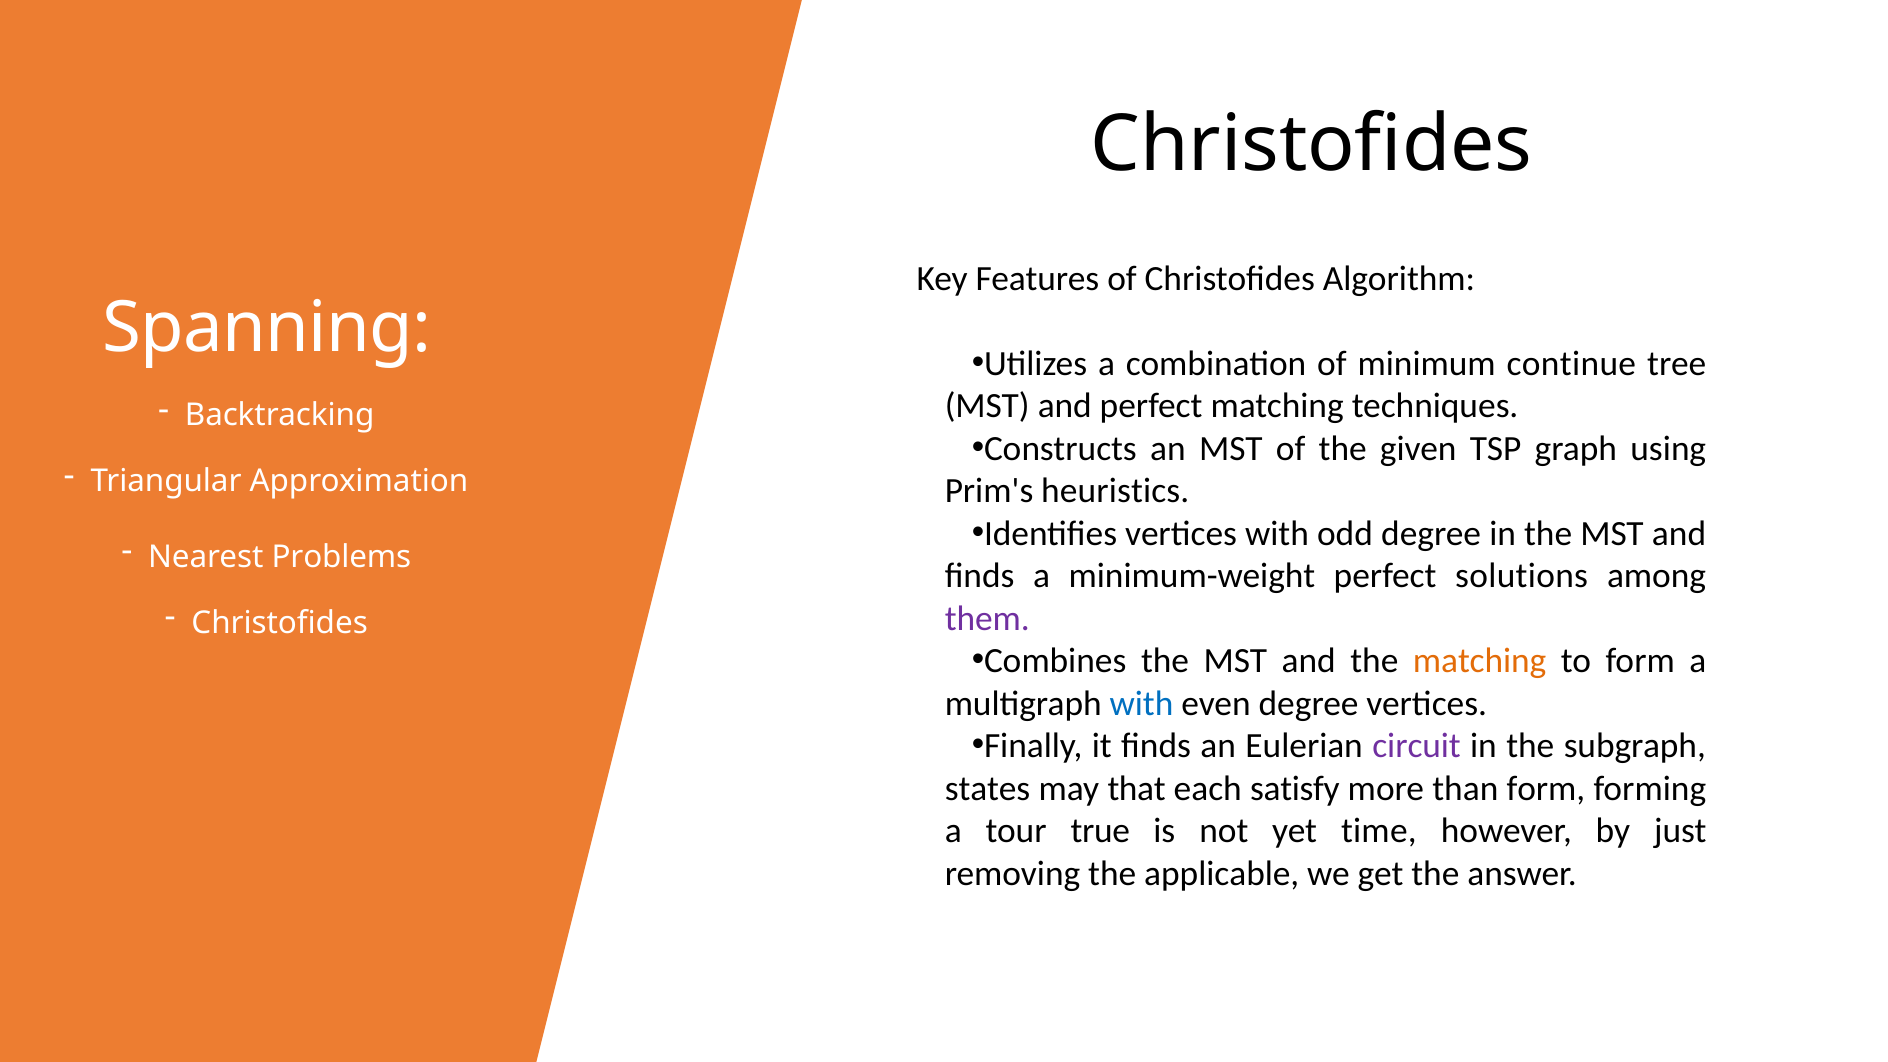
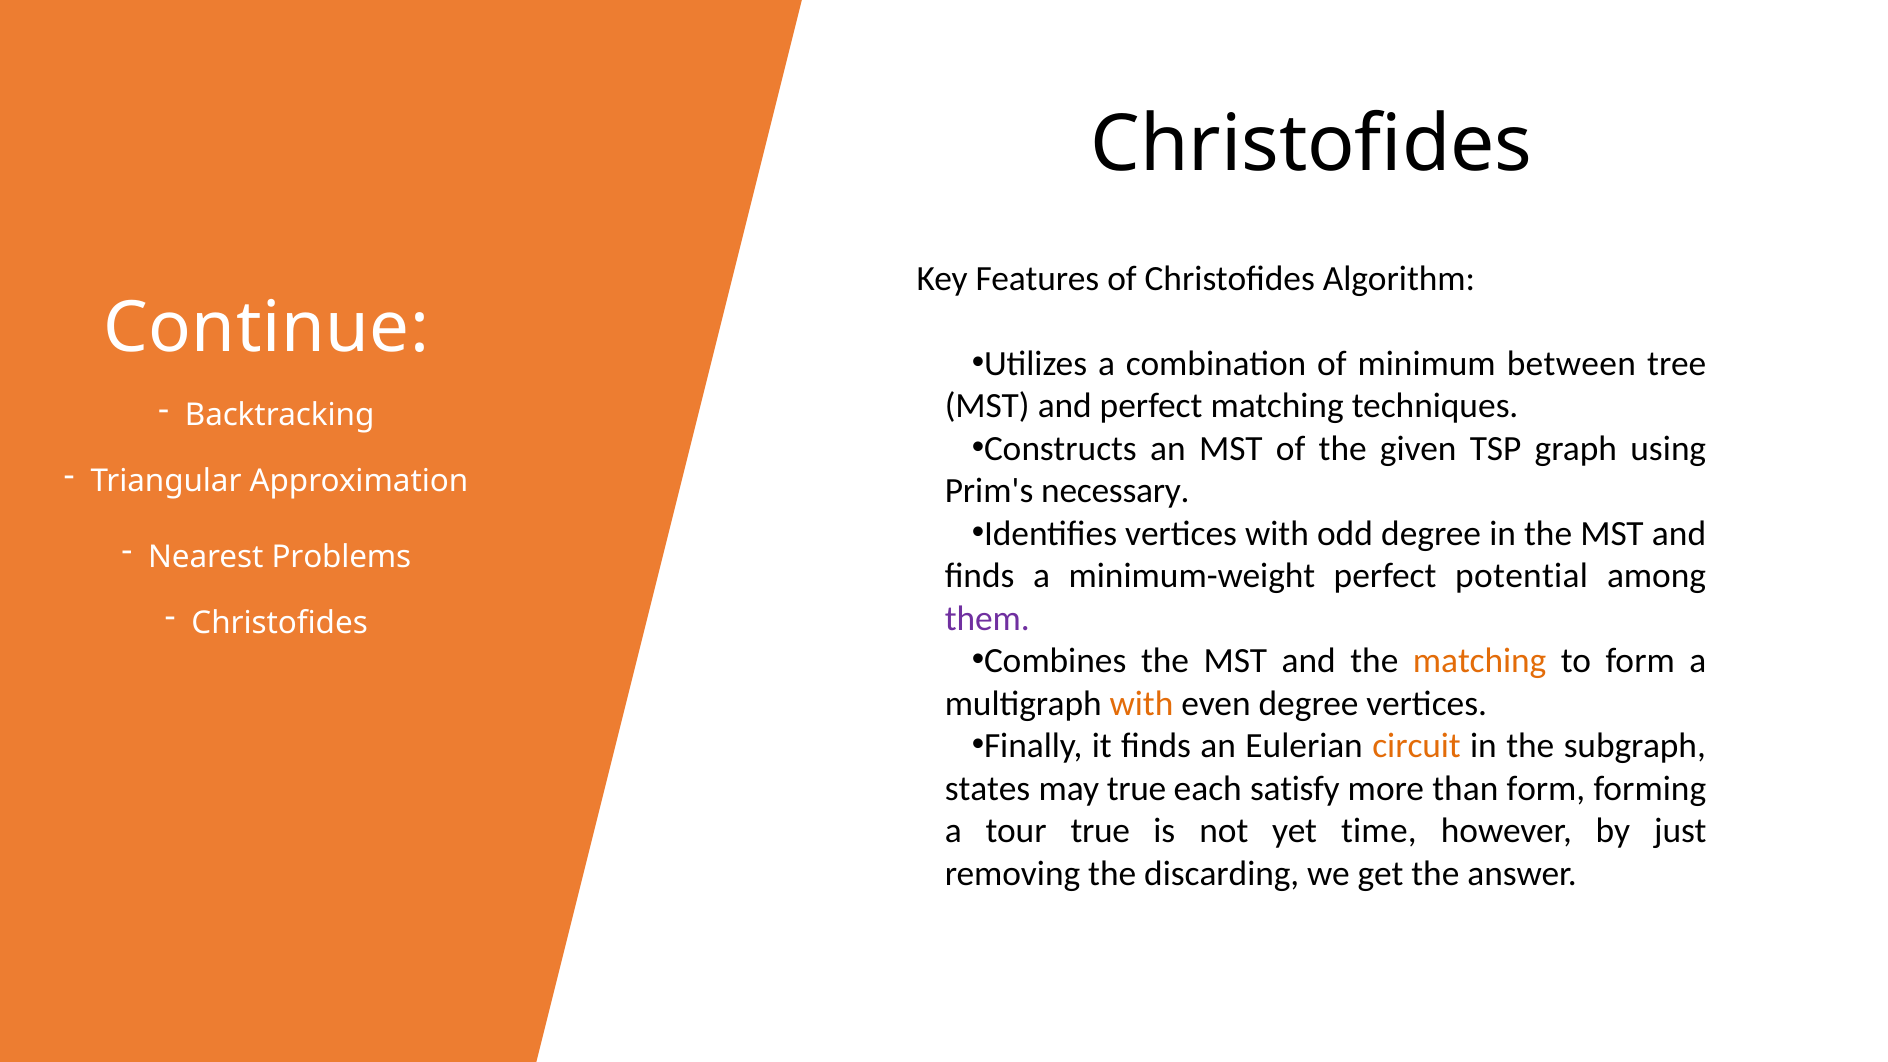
Spanning: Spanning -> Continue (266, 328)
continue: continue -> between (1571, 364)
heuristics: heuristics -> necessary (1115, 491)
solutions: solutions -> potential (1522, 576)
with colour: blue -> orange (1141, 704)
circuit colour: purple -> orange (1417, 746)
may that: that -> true (1137, 789)
applicable: applicable -> discarding (1222, 873)
